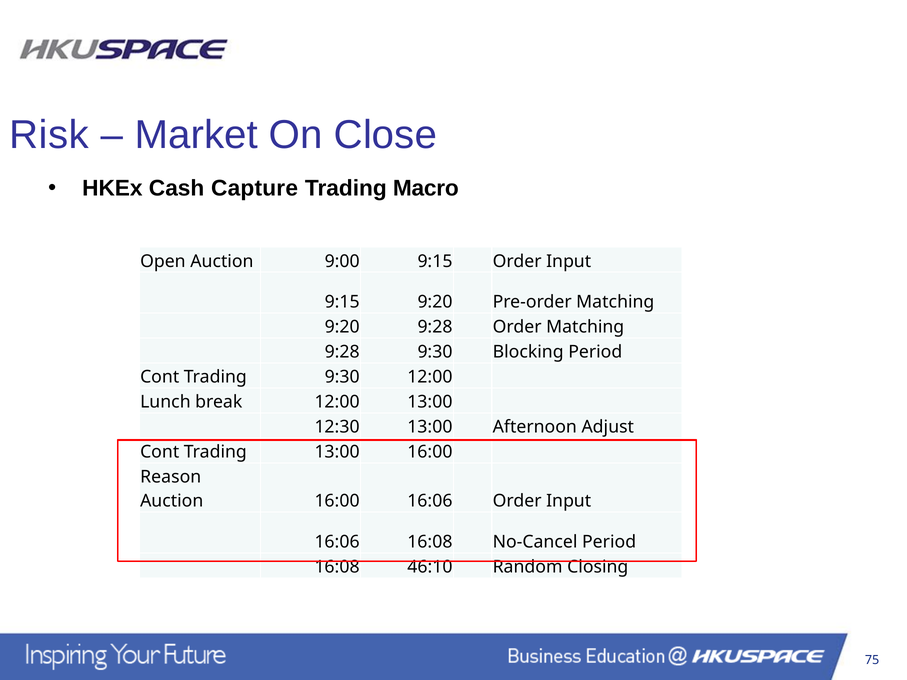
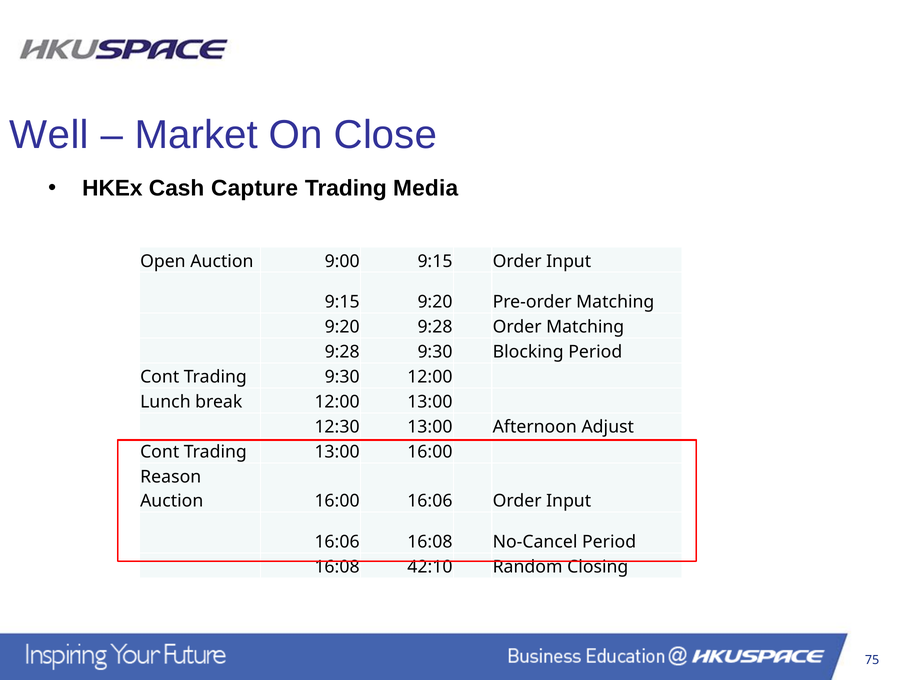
Risk: Risk -> Well (49, 135)
Macro: Macro -> Media (426, 188)
46:10: 46:10 -> 42:10 (430, 567)
